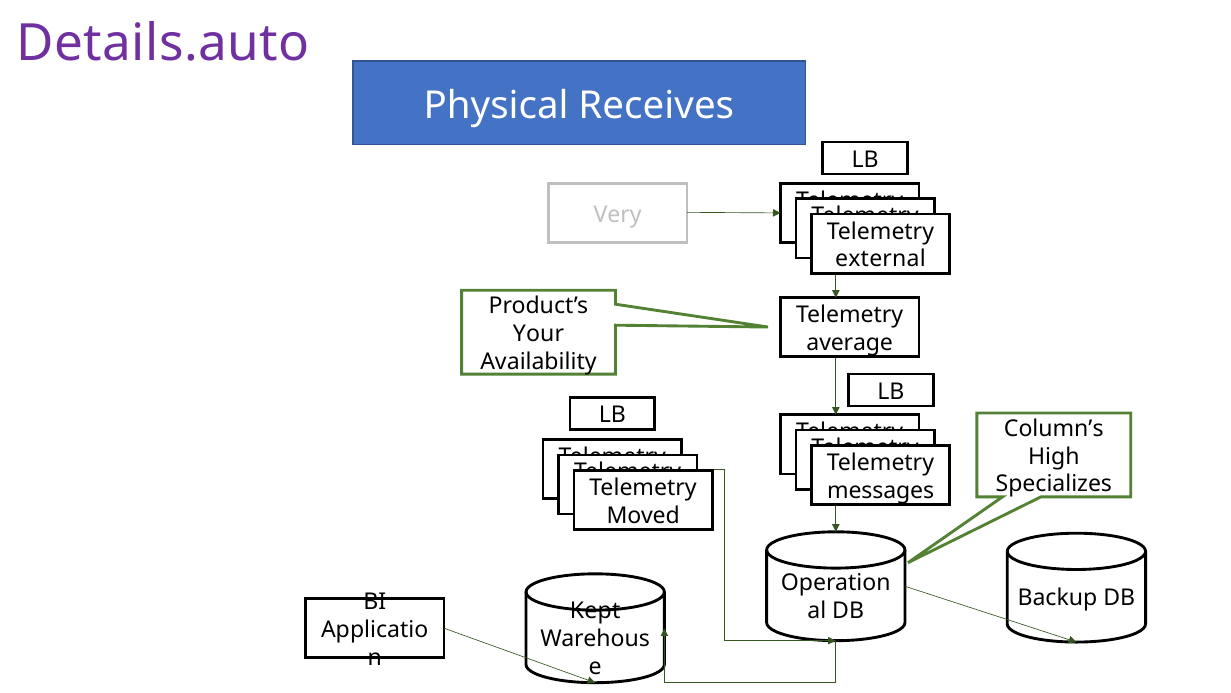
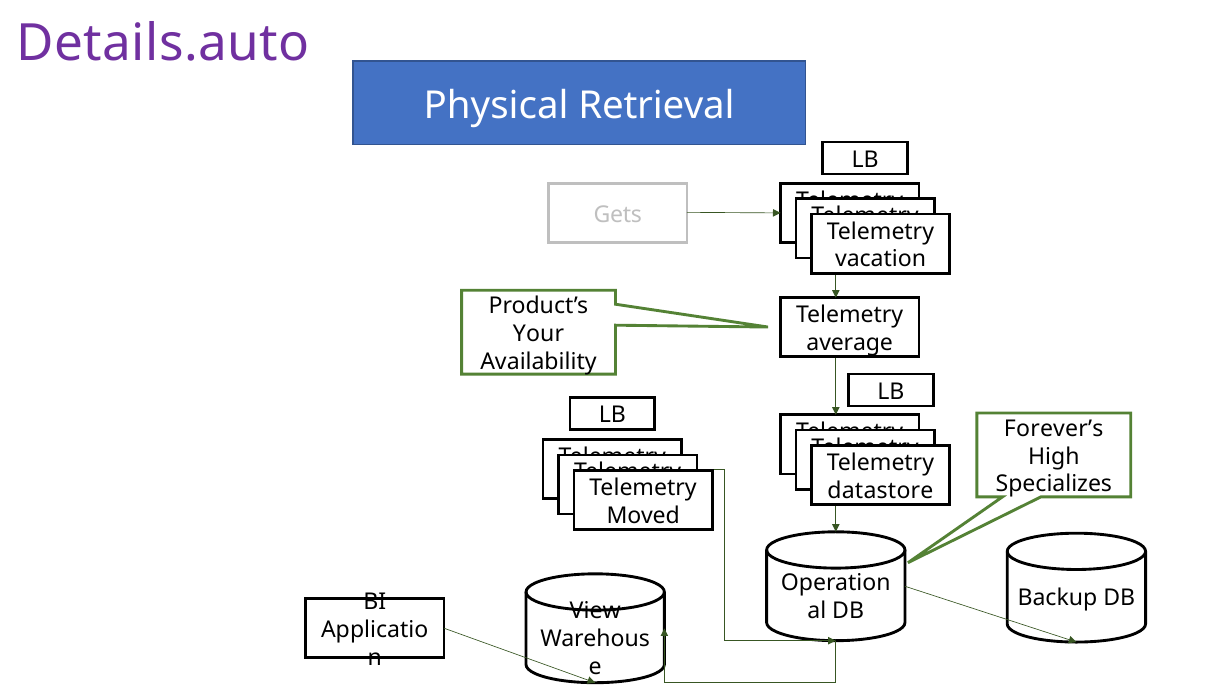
Receives: Receives -> Retrieval (656, 105)
Very: Very -> Gets (618, 214)
external: external -> vacation (881, 259)
Column’s: Column’s -> Forever’s (1054, 428)
messages: messages -> datastore (880, 490)
Kept: Kept -> View (595, 611)
